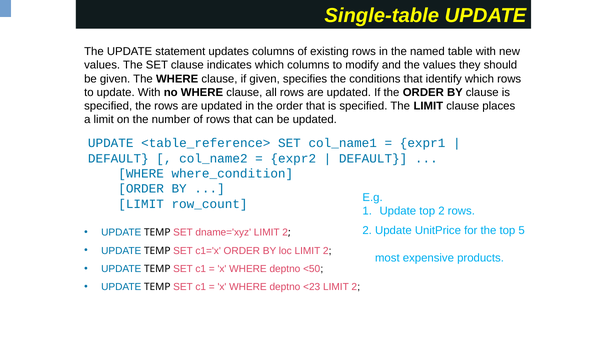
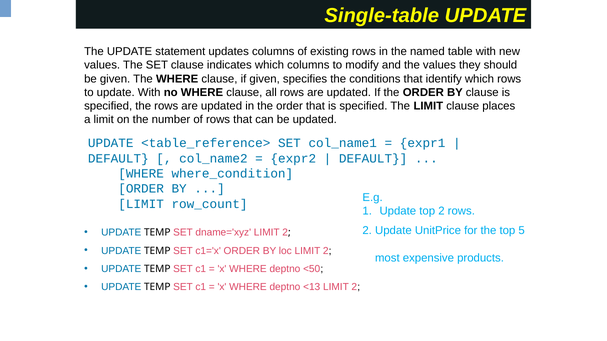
<23: <23 -> <13 (312, 287)
